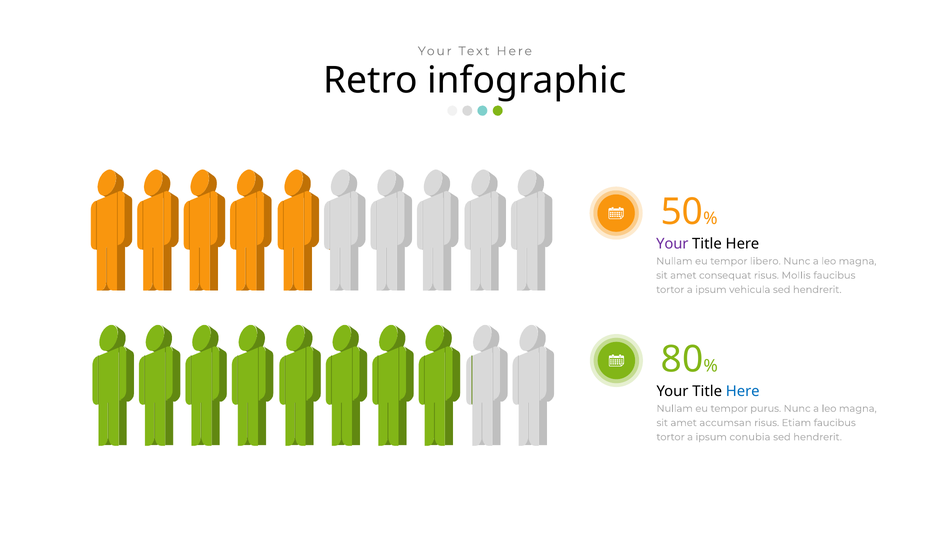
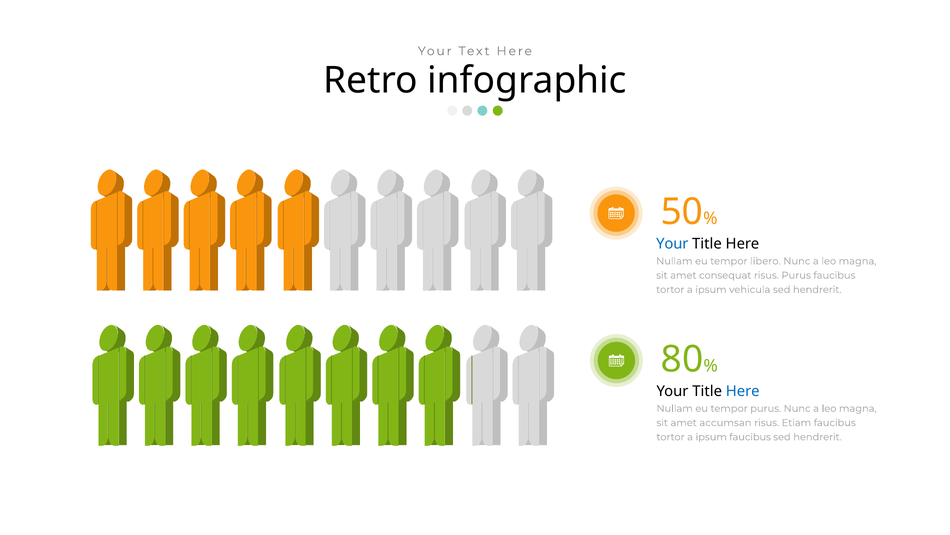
Your colour: purple -> blue (672, 244)
risus Mollis: Mollis -> Purus (796, 276)
ipsum conubia: conubia -> faucibus (750, 437)
